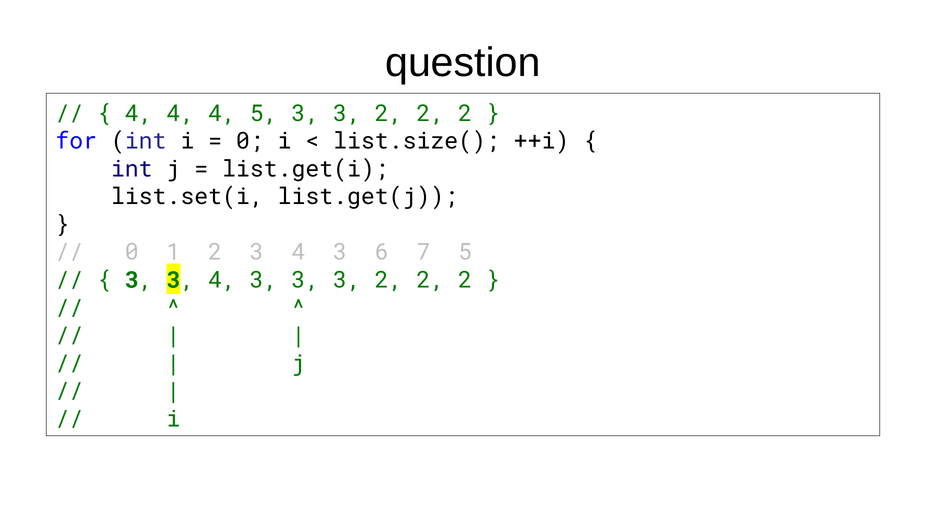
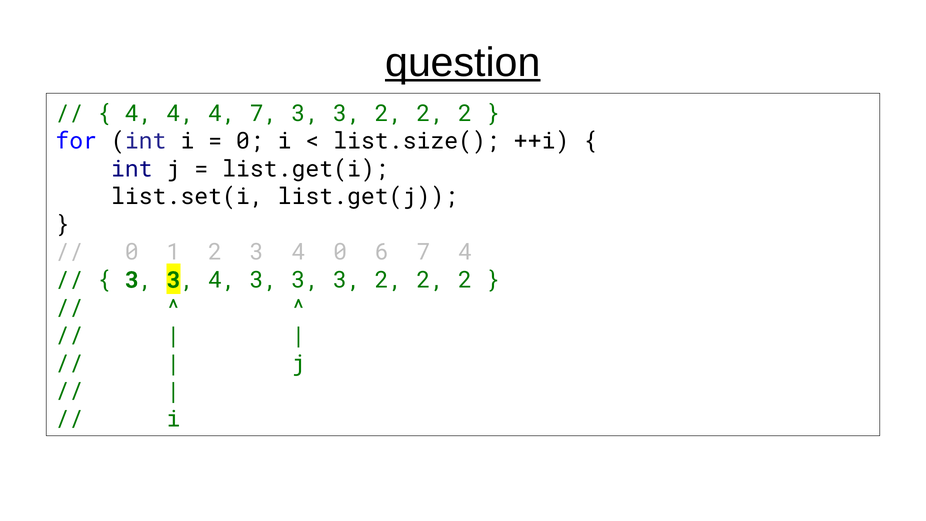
question underline: none -> present (463, 62)
4 5: 5 -> 7 (264, 113)
2 3 4 3: 3 -> 0 (340, 252)
7 5: 5 -> 4 (465, 252)
